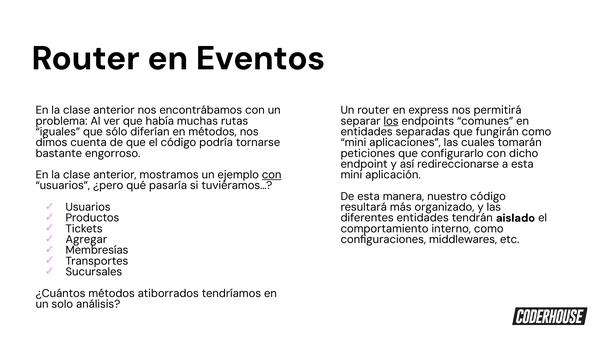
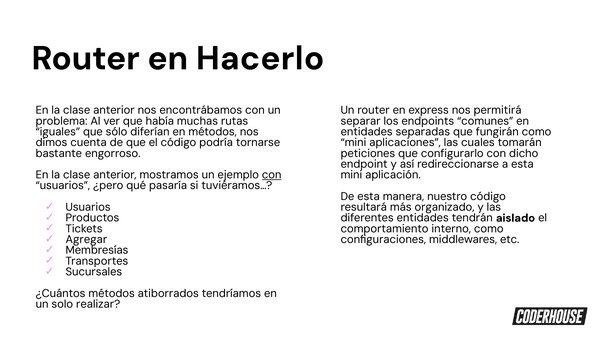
Eventos: Eventos -> Hacerlo (260, 58)
los underline: present -> none (391, 121)
análisis: análisis -> realizar (98, 304)
